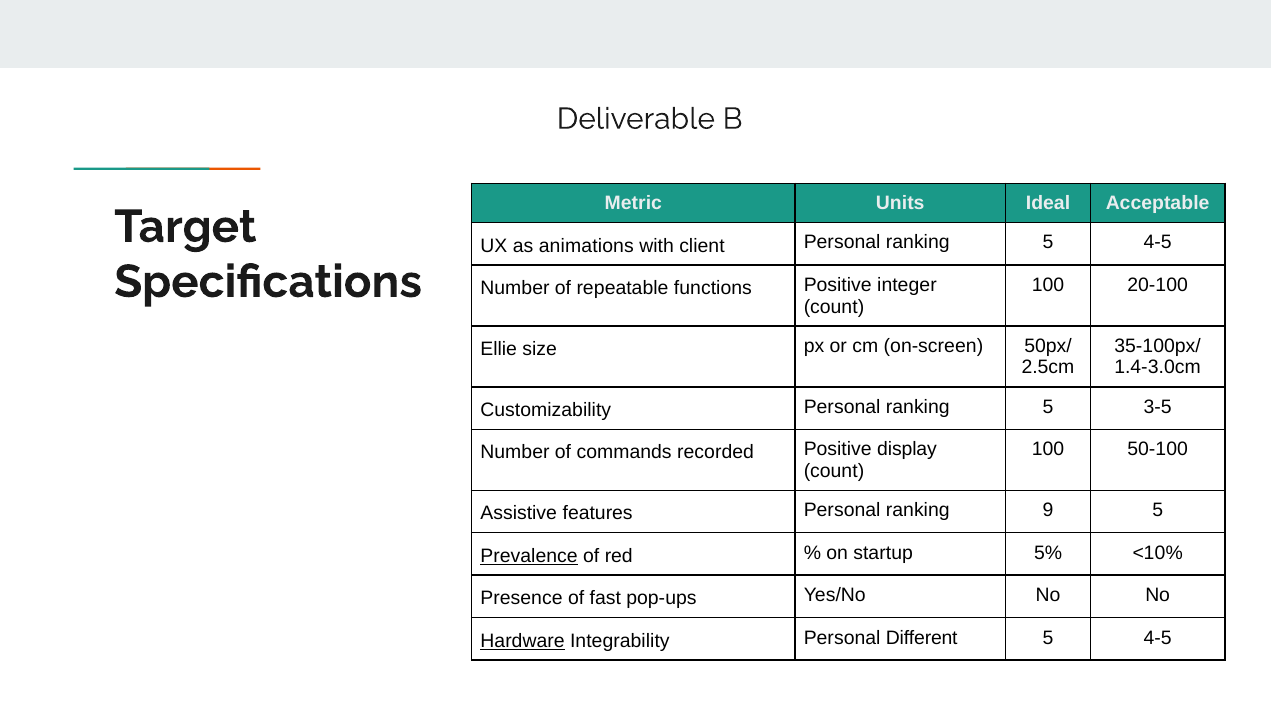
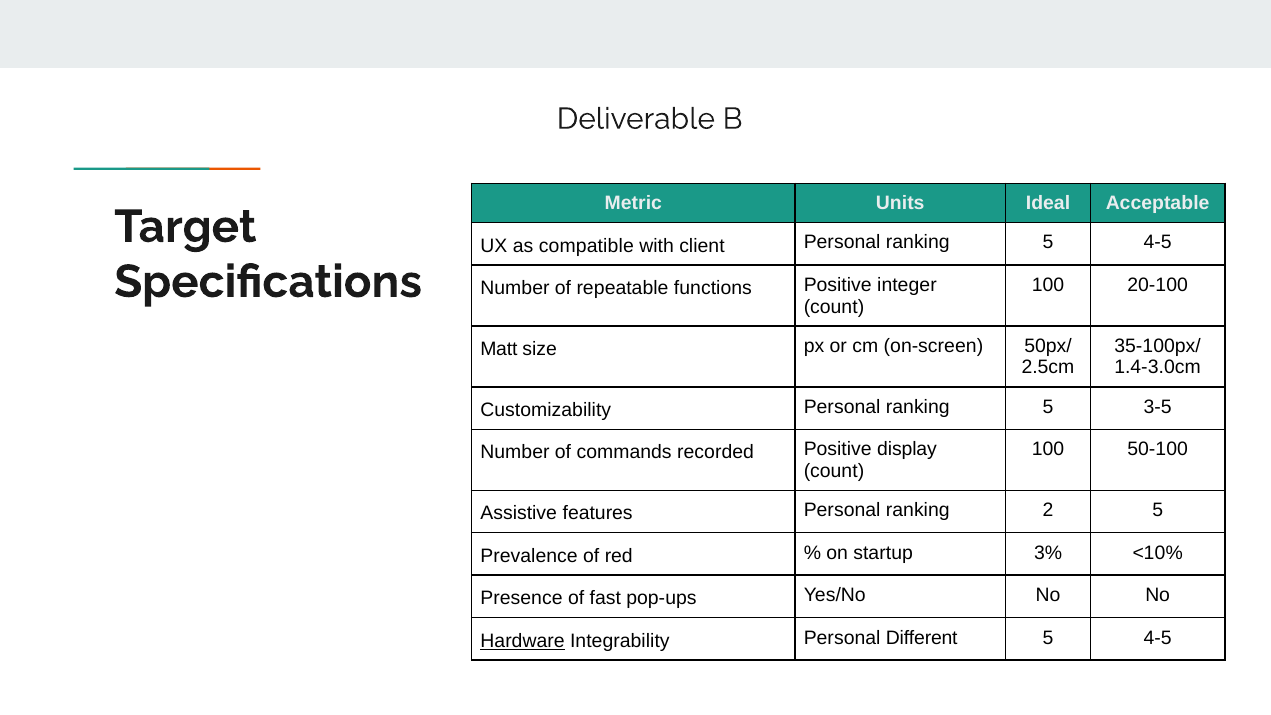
animations: animations -> compatible (586, 246)
Ellie: Ellie -> Matt (499, 349)
9: 9 -> 2 (1048, 510)
Prevalence underline: present -> none (529, 556)
5%: 5% -> 3% (1048, 553)
